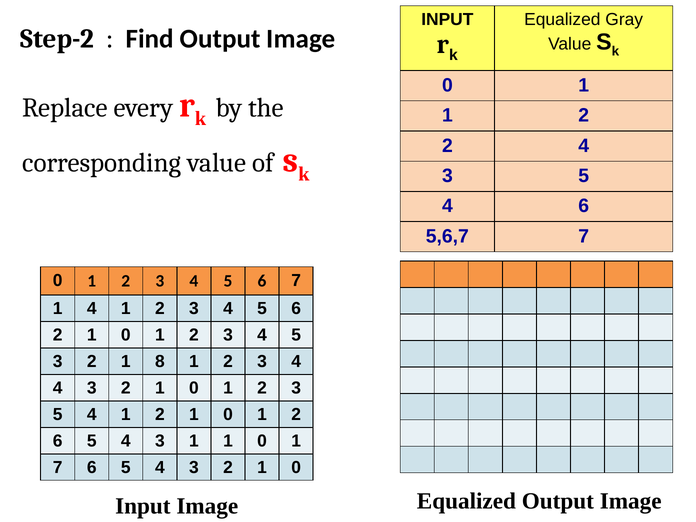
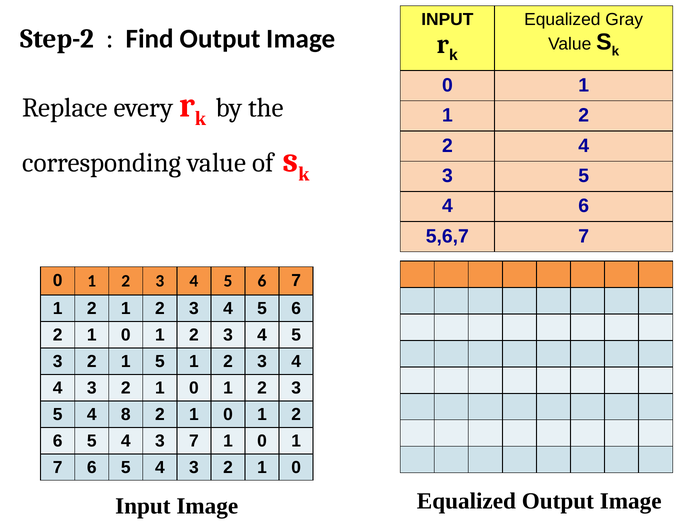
4: 4 -> 2 (92, 309)
1 8: 8 -> 5 (160, 361)
5 4 1: 1 -> 8 (126, 414)
3 1: 1 -> 7 (194, 441)
